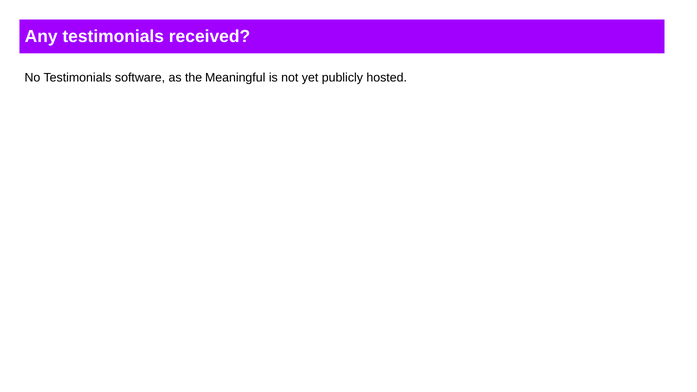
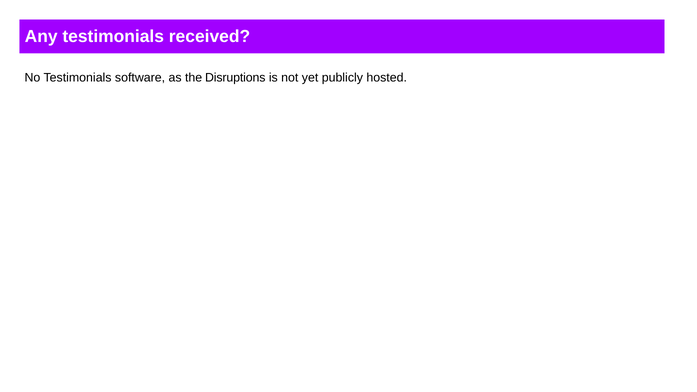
Meaningful: Meaningful -> Disruptions (235, 78)
